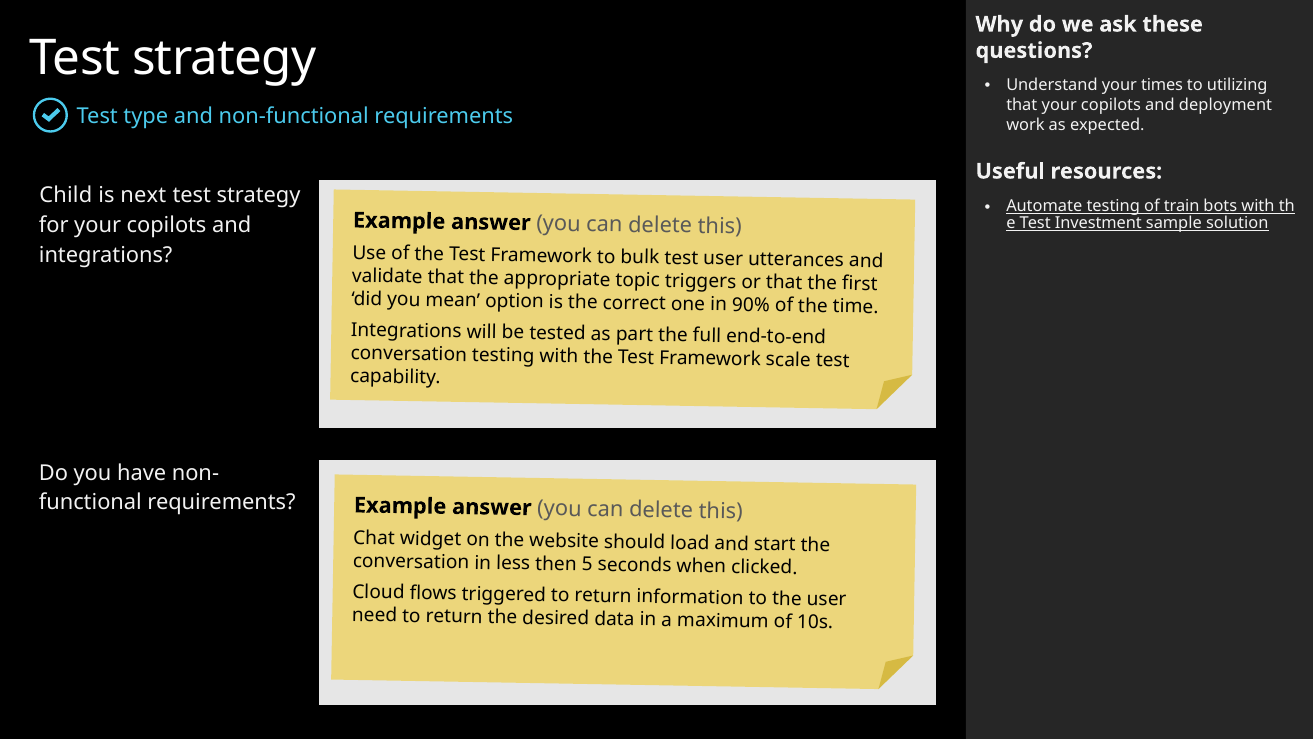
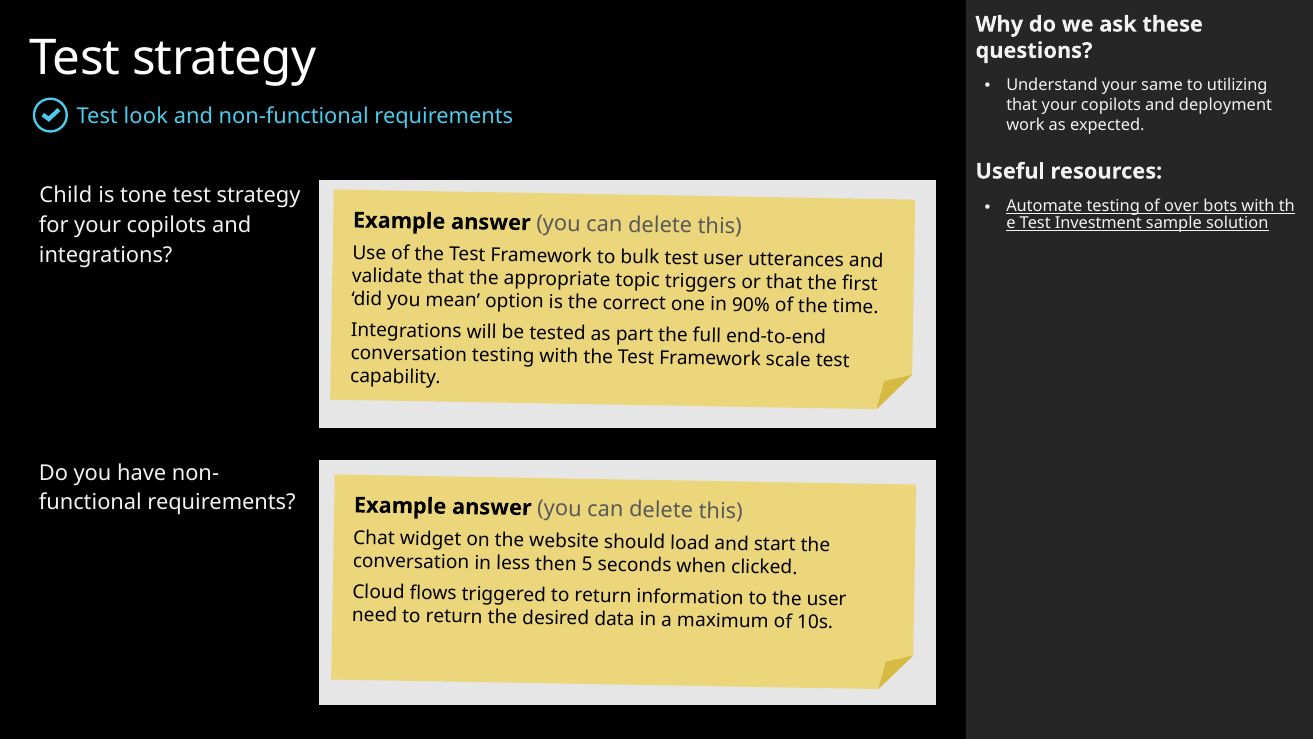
times: times -> same (1162, 86)
type: type -> look (146, 117)
next: next -> tone (144, 196)
train: train -> over (1181, 206)
